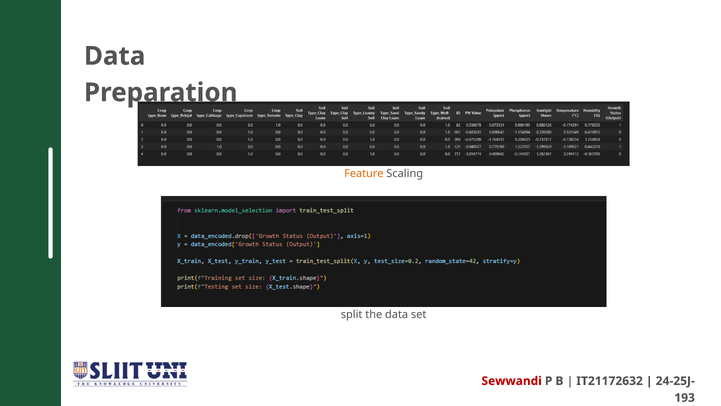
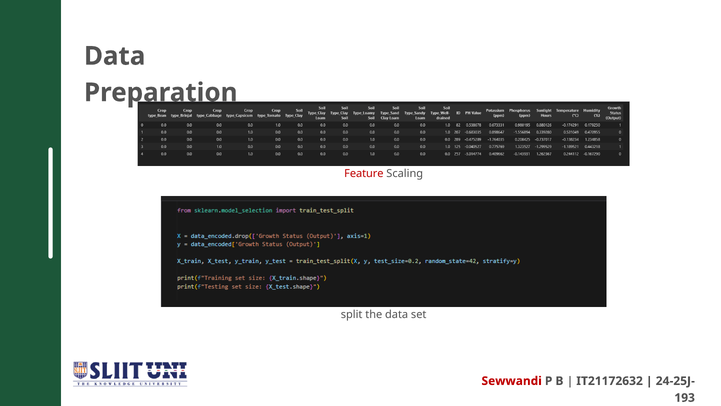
Feature colour: orange -> red (364, 173)
